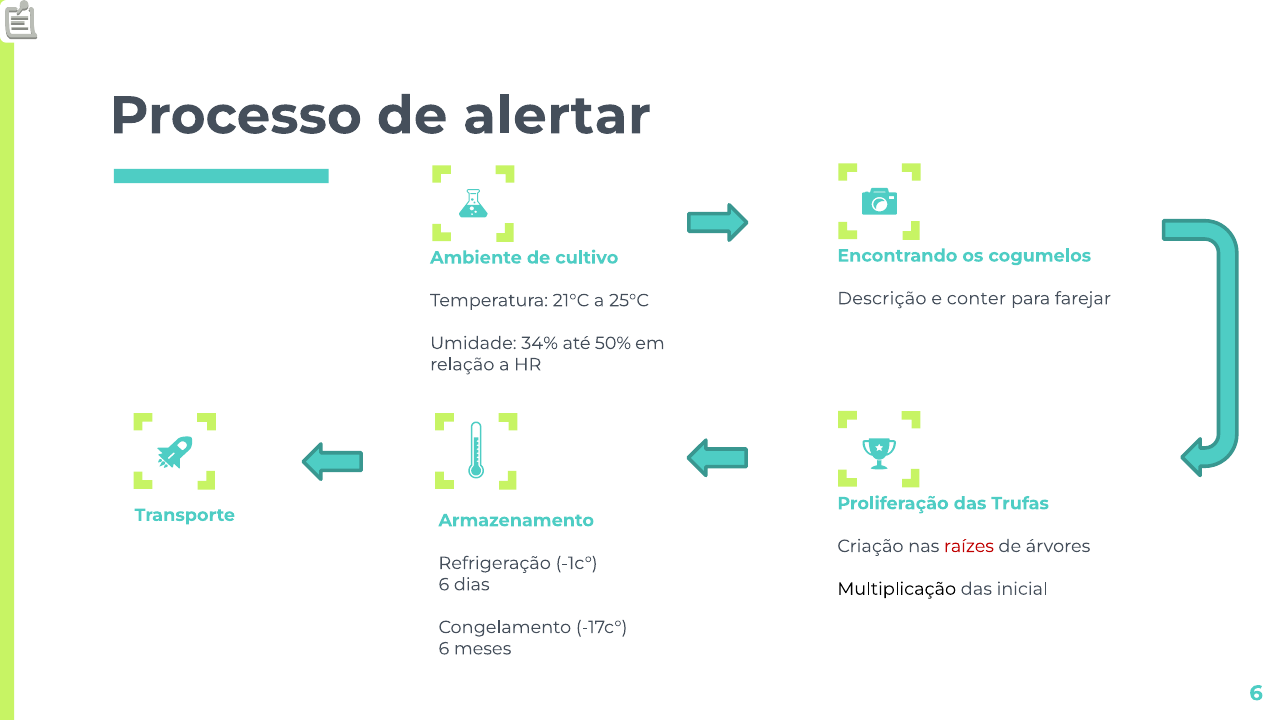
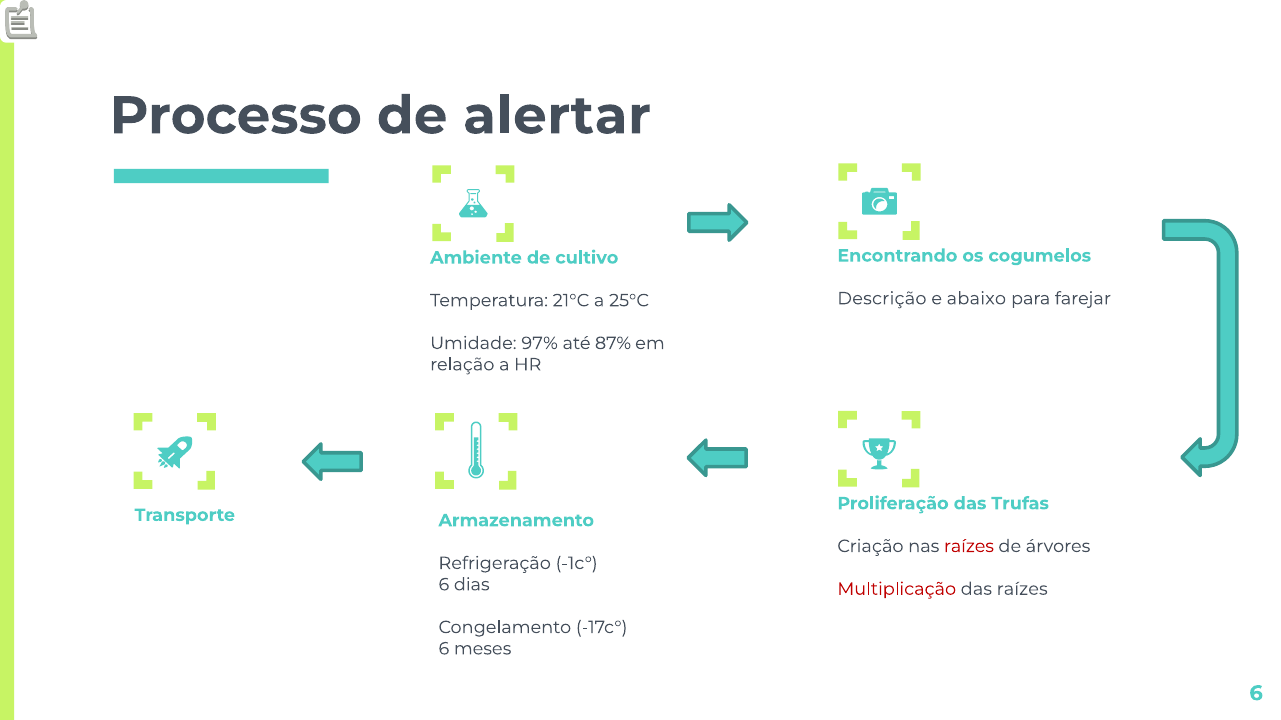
conter: conter -> abaixo (976, 299)
34%: 34% -> 97% (540, 343)
50%: 50% -> 87% (613, 343)
Multiplicação colour: black -> red (897, 589)
das inicial: inicial -> raízes (1022, 589)
